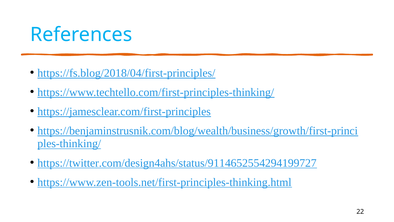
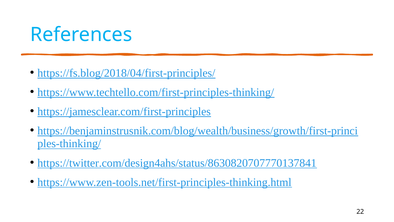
https://twitter.com/design4ahs/status/9114652554294199727: https://twitter.com/design4ahs/status/9114652554294199727 -> https://twitter.com/design4ahs/status/8630820707770137841 (177, 163)
